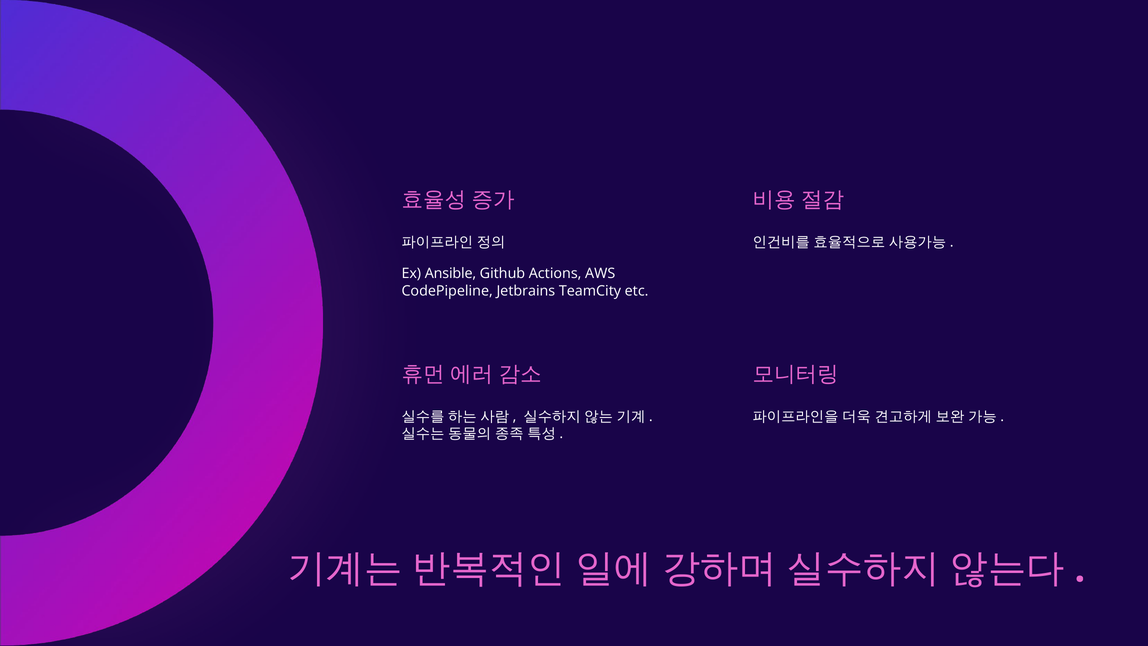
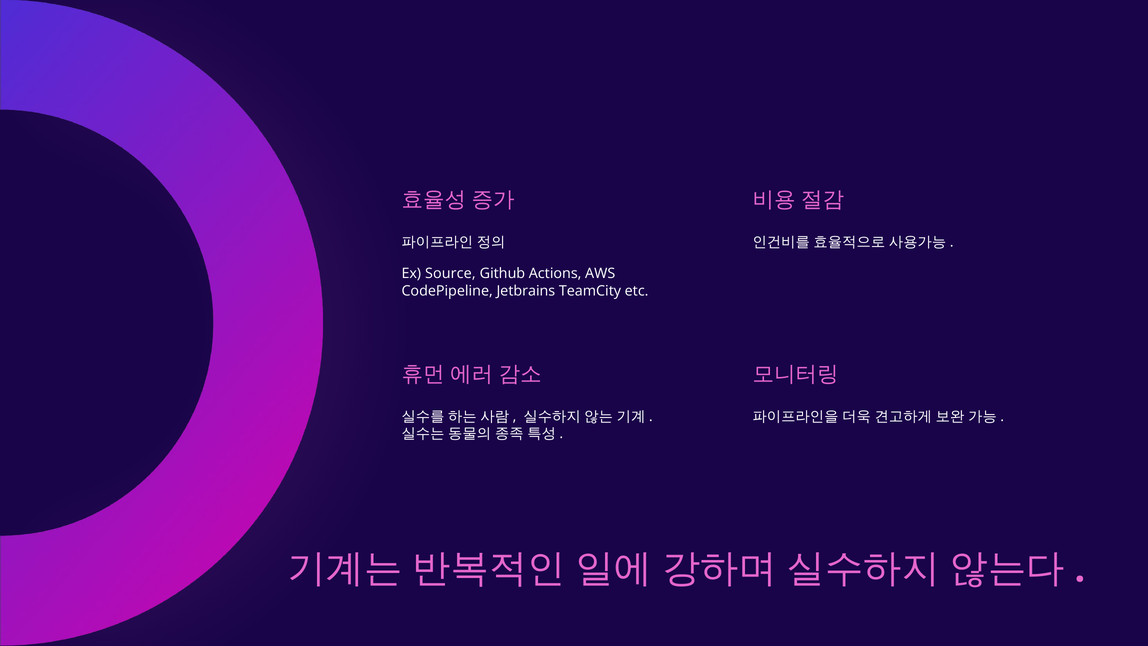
Ansible: Ansible -> Source (450, 274)
